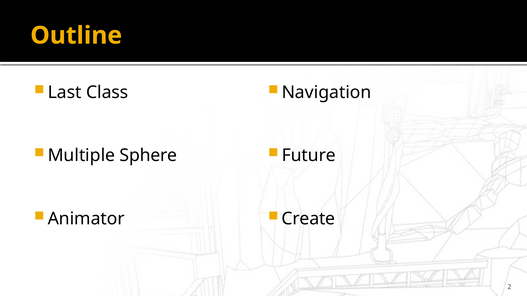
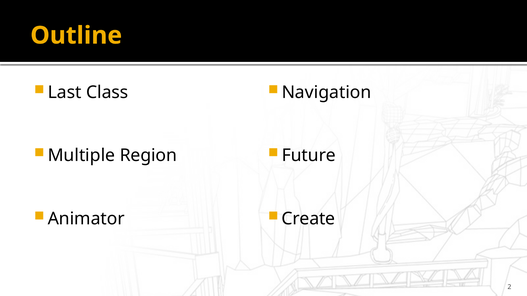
Sphere: Sphere -> Region (148, 156)
